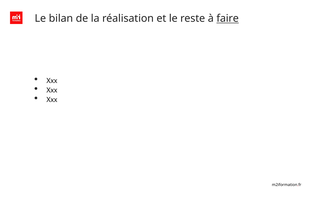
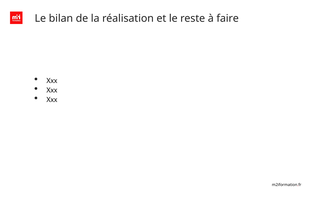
faire underline: present -> none (228, 18)
